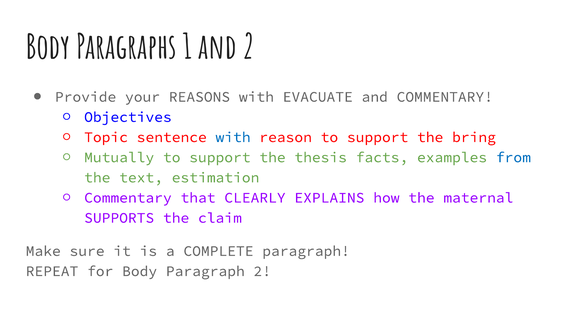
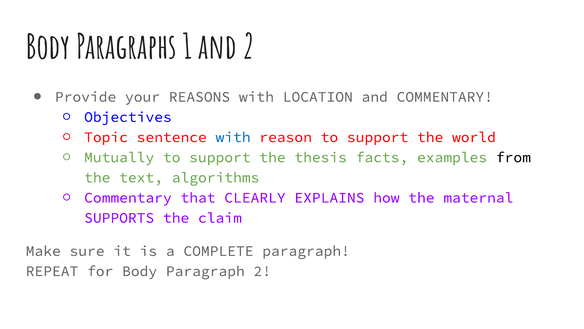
EVACUATE: EVACUATE -> LOCATION (318, 97)
bring: bring -> world (474, 137)
from colour: blue -> black (513, 157)
estimation: estimation -> algorithms (216, 177)
